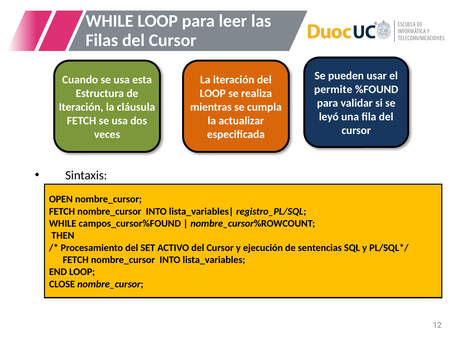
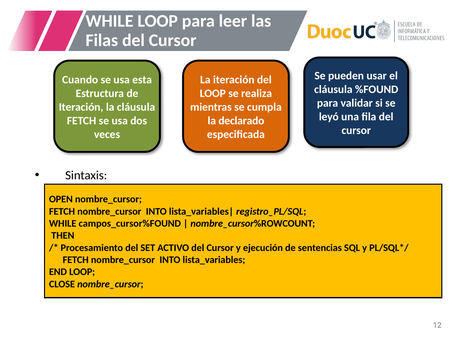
permite: permite -> cláusula (333, 89)
actualizar: actualizar -> declarado (241, 121)
